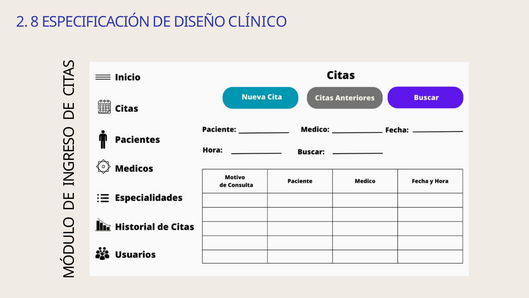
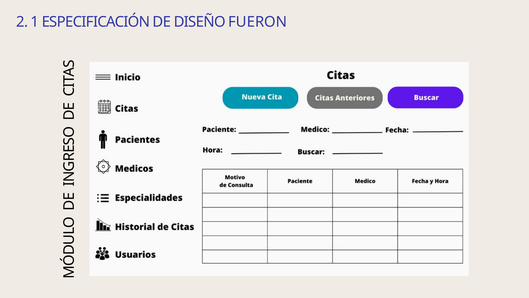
8: 8 -> 1 (35, 22)
CLÍNICO: CLÍNICO -> FUERON (258, 22)
